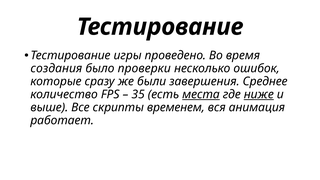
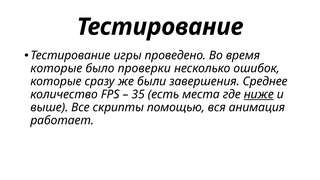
создания: создания -> которые (56, 68)
места underline: present -> none (201, 94)
временем: временем -> помощью (176, 107)
